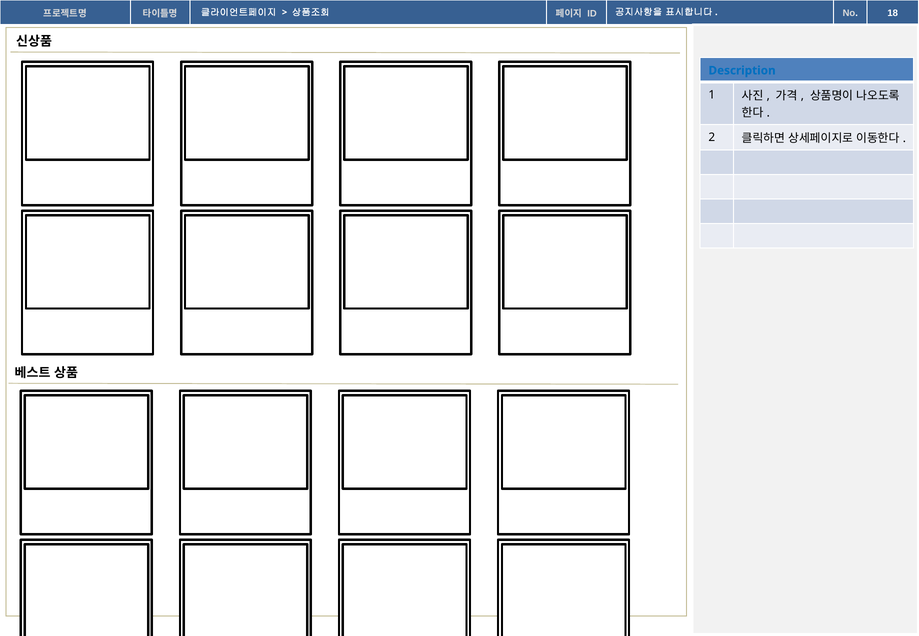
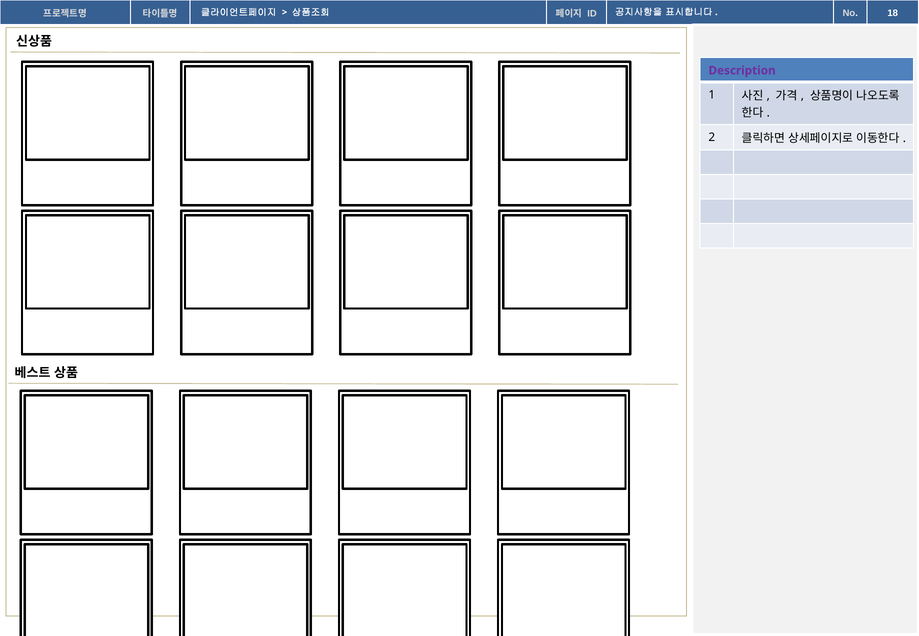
Description colour: blue -> purple (742, 71)
